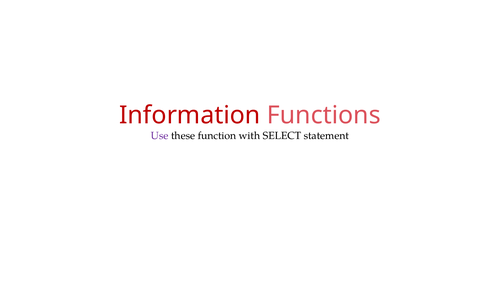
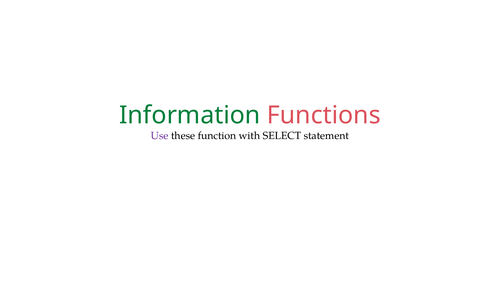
Information colour: red -> green (190, 115)
